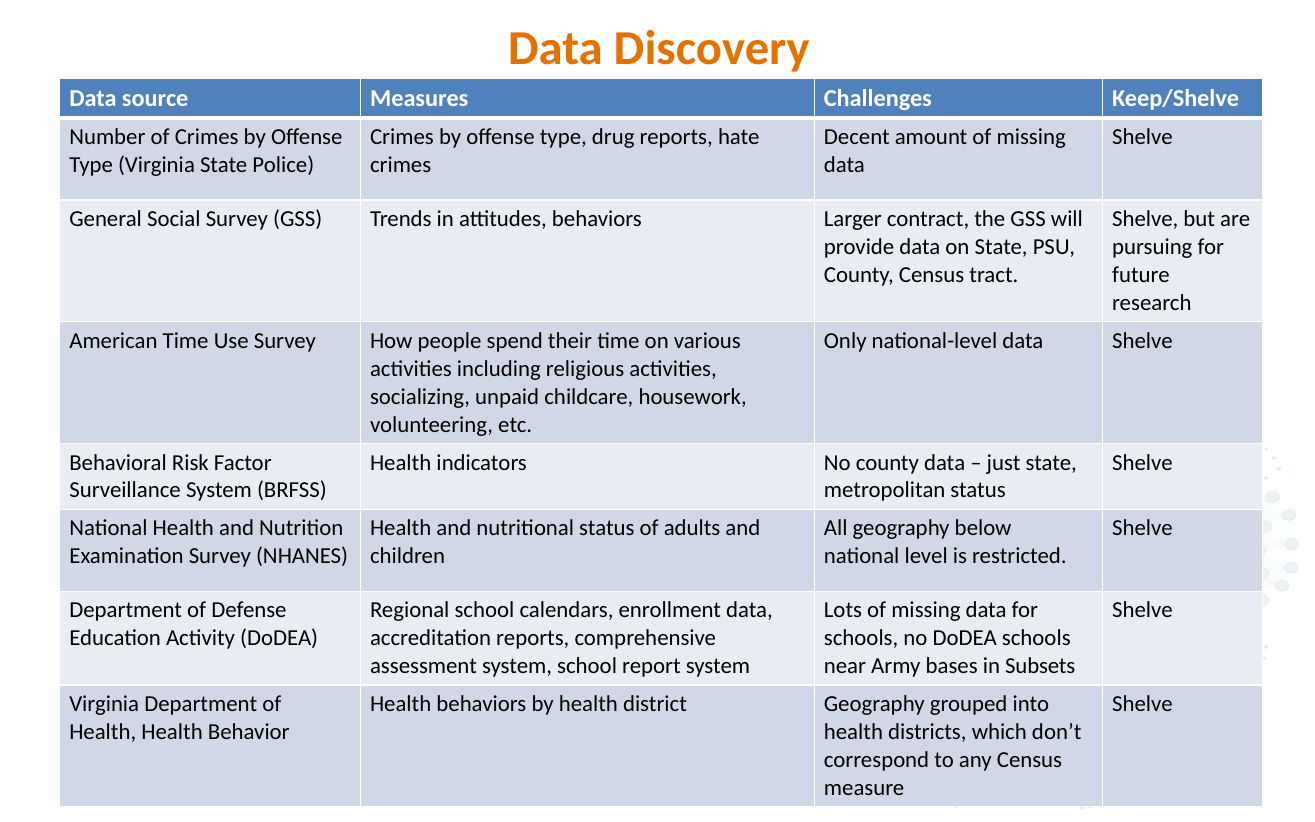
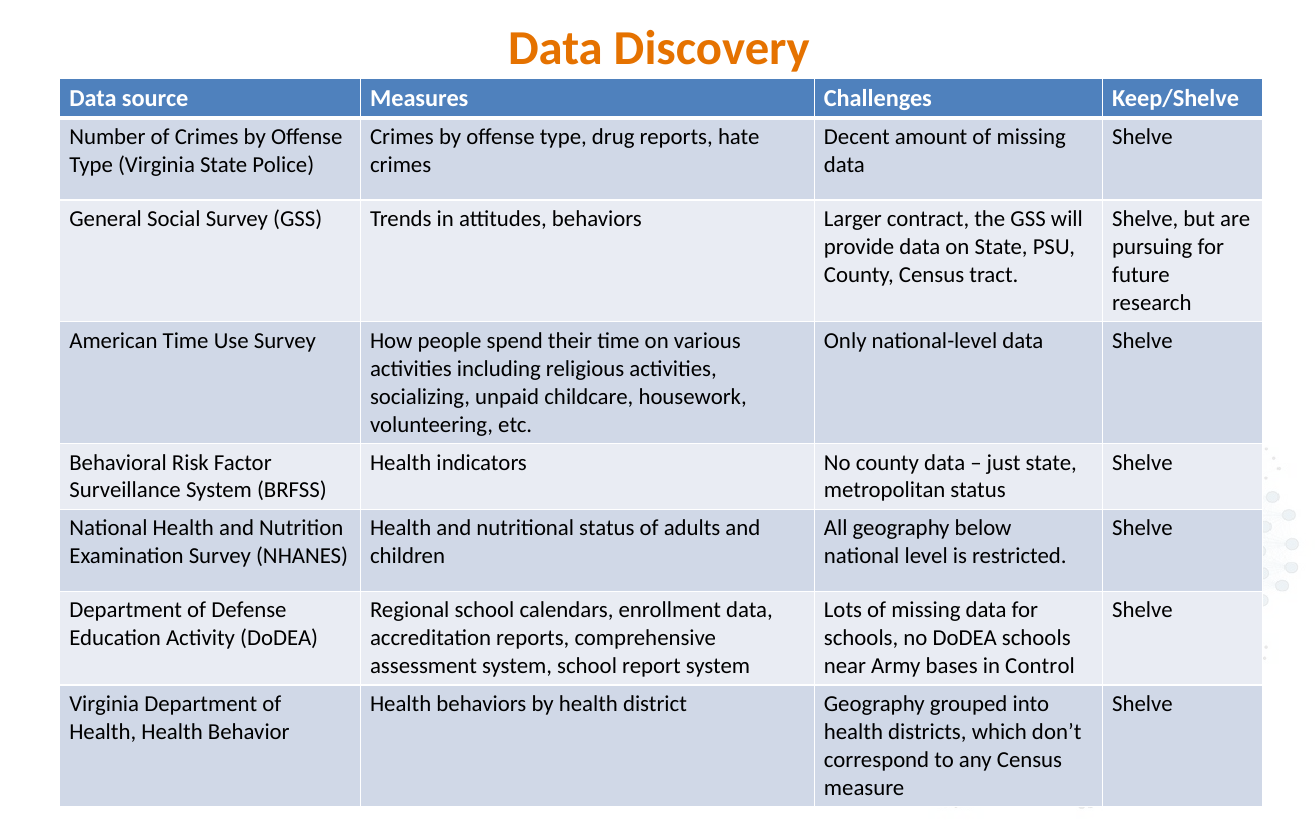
Subsets: Subsets -> Control (1040, 666)
